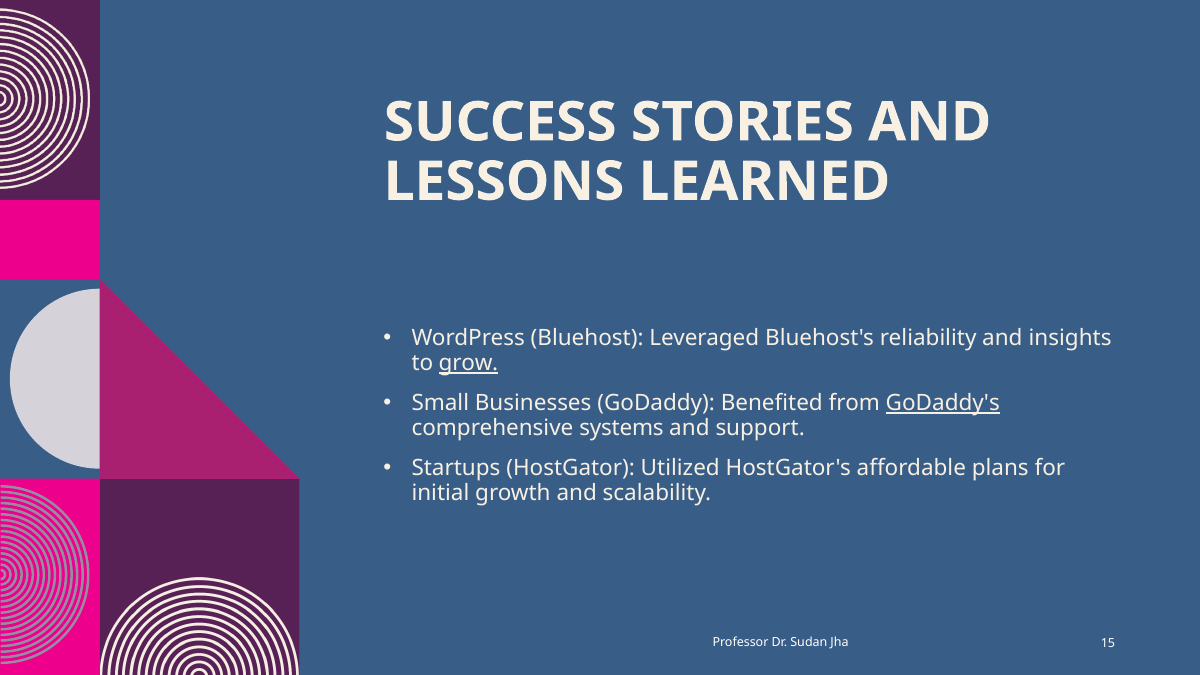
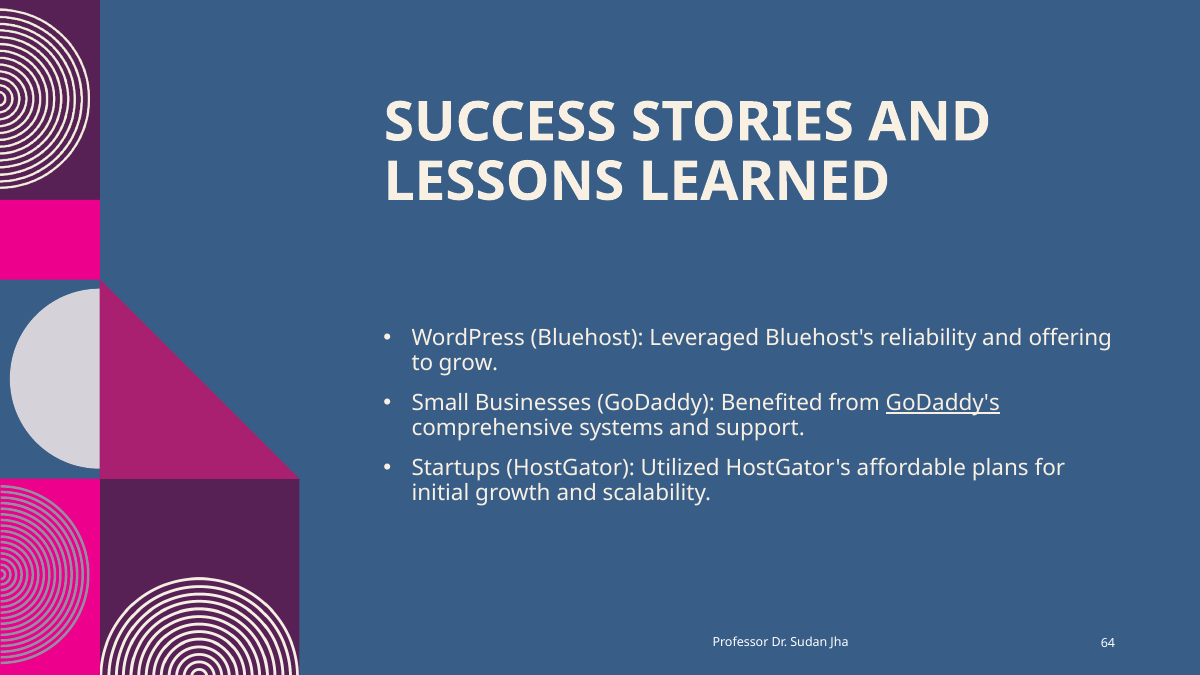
insights: insights -> offering (1070, 338)
grow underline: present -> none (468, 363)
15: 15 -> 64 (1108, 643)
